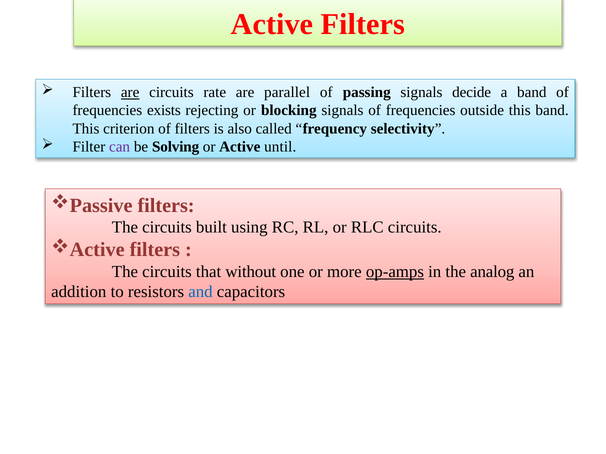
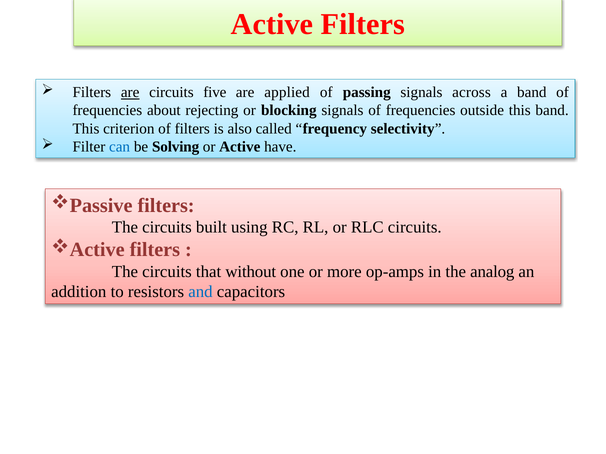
rate: rate -> five (215, 92)
parallel: parallel -> applied (287, 92)
decide: decide -> across (472, 92)
exists: exists -> about (164, 111)
can colour: purple -> blue (120, 147)
until: until -> have (280, 147)
op-amps underline: present -> none (395, 272)
